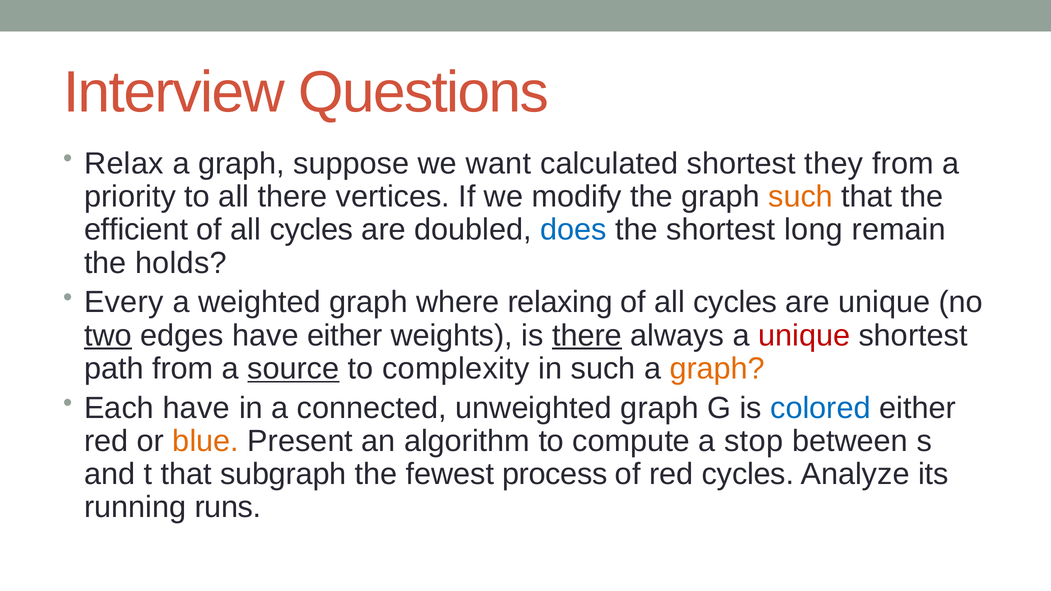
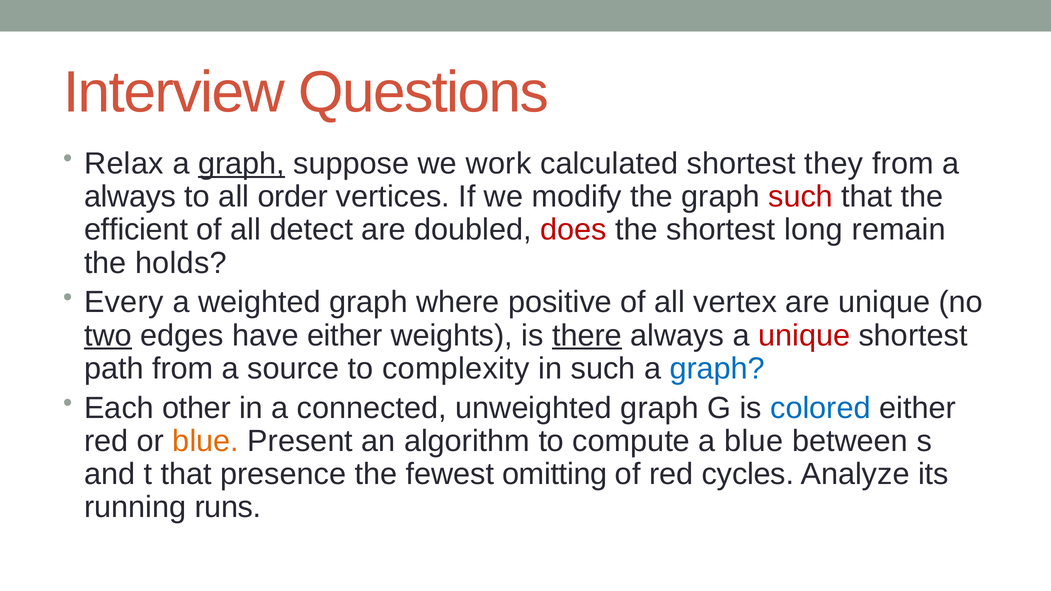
graph underline: none -> present (242, 164)
want: want -> work (499, 164)
priority: priority -> always (130, 197)
all there: there -> order (293, 197)
such colour: orange -> red (801, 197)
cycles: cycles -> detect (311, 230)
does colour: blue -> red (574, 230)
relaxing: relaxing -> positive (560, 302)
cycles: cycles -> vertex (735, 302)
source underline: present -> none (293, 369)
graph colour: orange -> blue (717, 369)
Each have: have -> other (197, 408)
a stop: stop -> blue (754, 441)
subgraph: subgraph -> presence (283, 474)
process: process -> omitting (555, 474)
